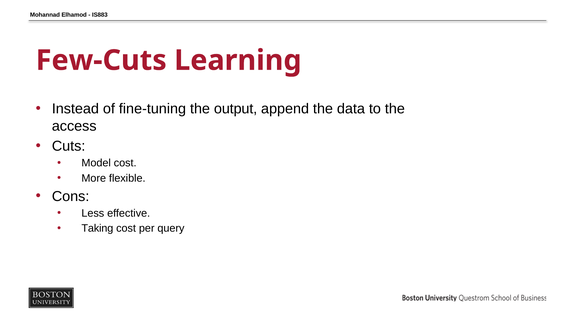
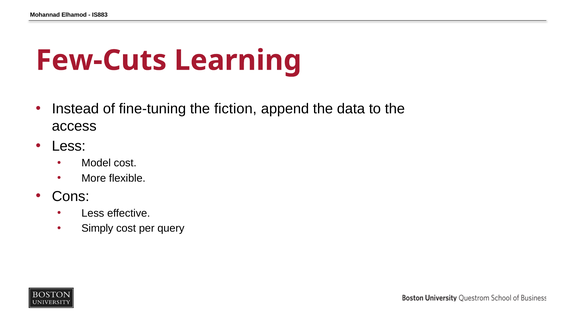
output: output -> fiction (235, 109)
Cuts: Cuts -> Less (69, 146)
Taking: Taking -> Simply (97, 229)
